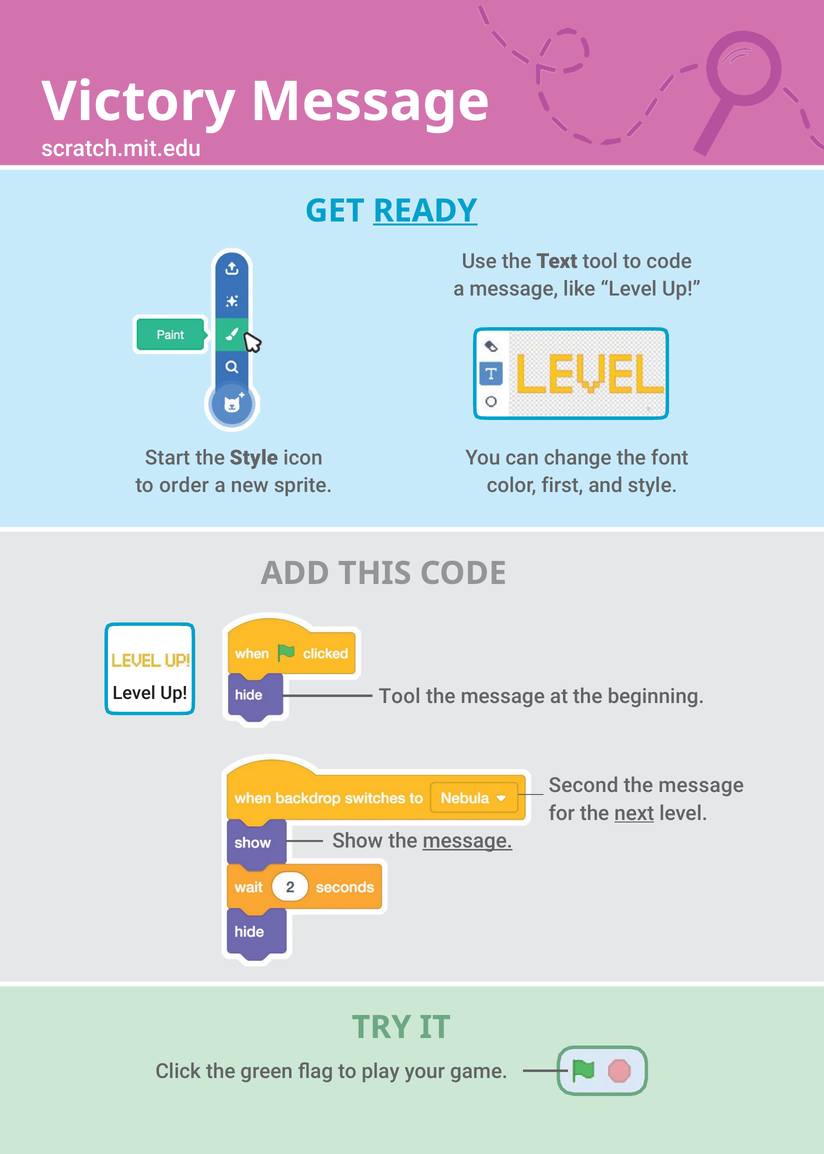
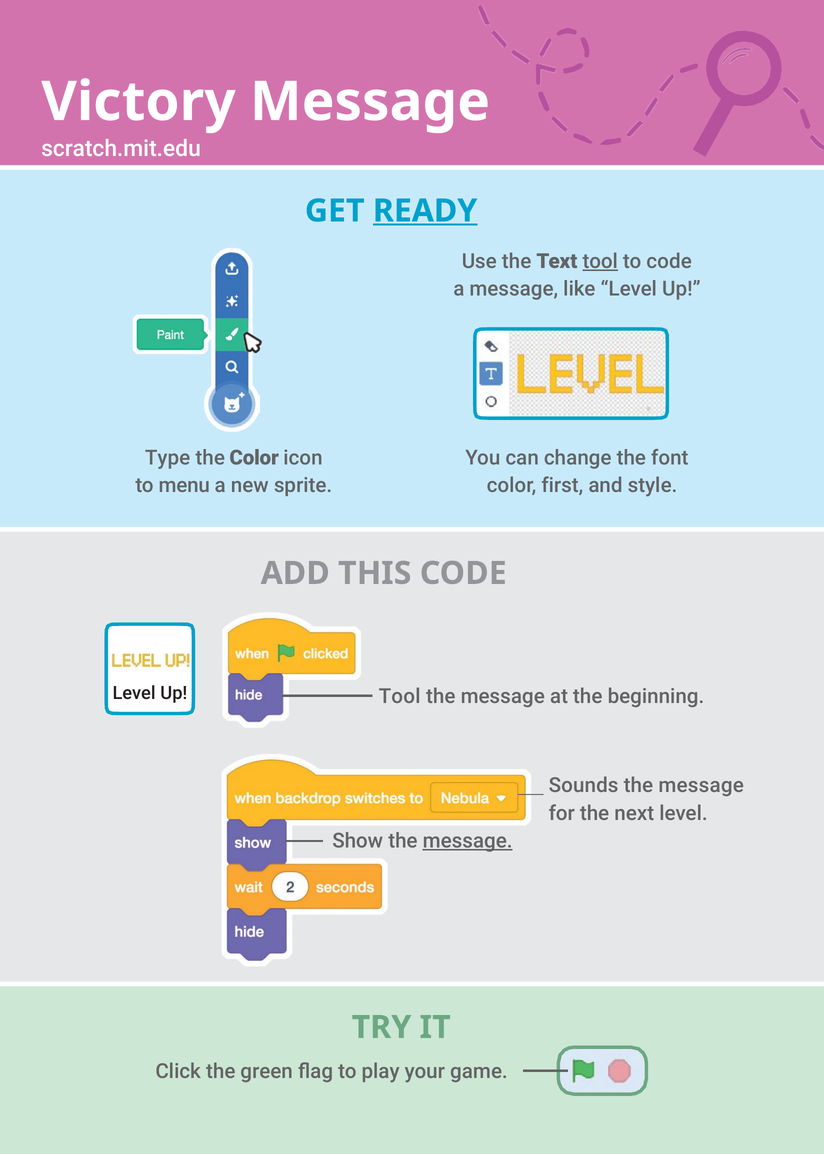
tool underline: none -> present (600, 261)
Start: Start -> Type (168, 458)
the Style: Style -> Color (254, 458)
order: order -> menu (184, 485)
Second: Second -> Sounds (584, 785)
next underline: present -> none (634, 813)
